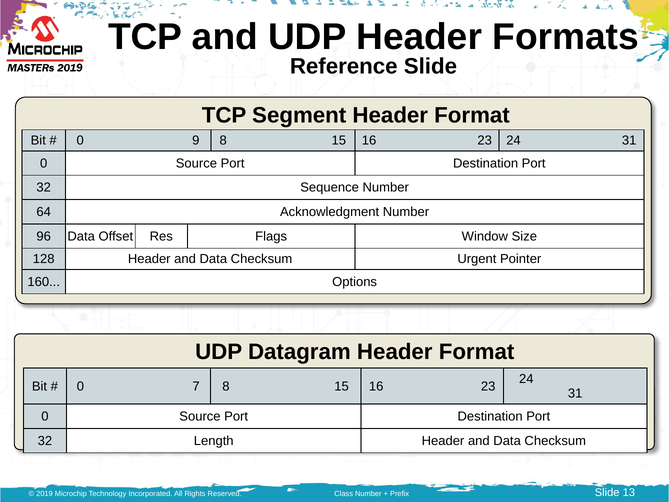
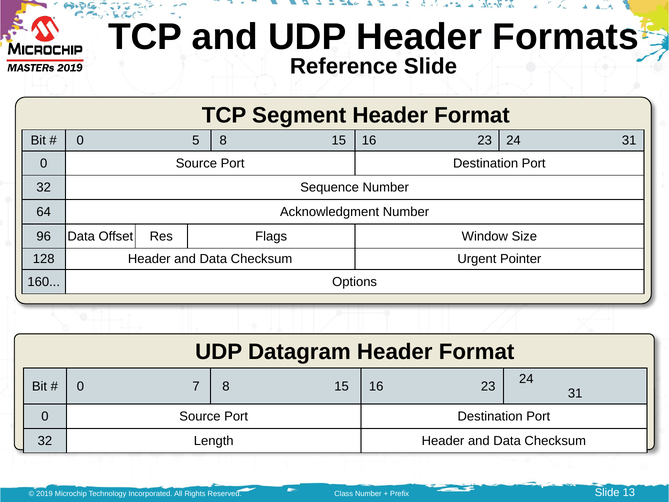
9: 9 -> 5 (196, 140)
